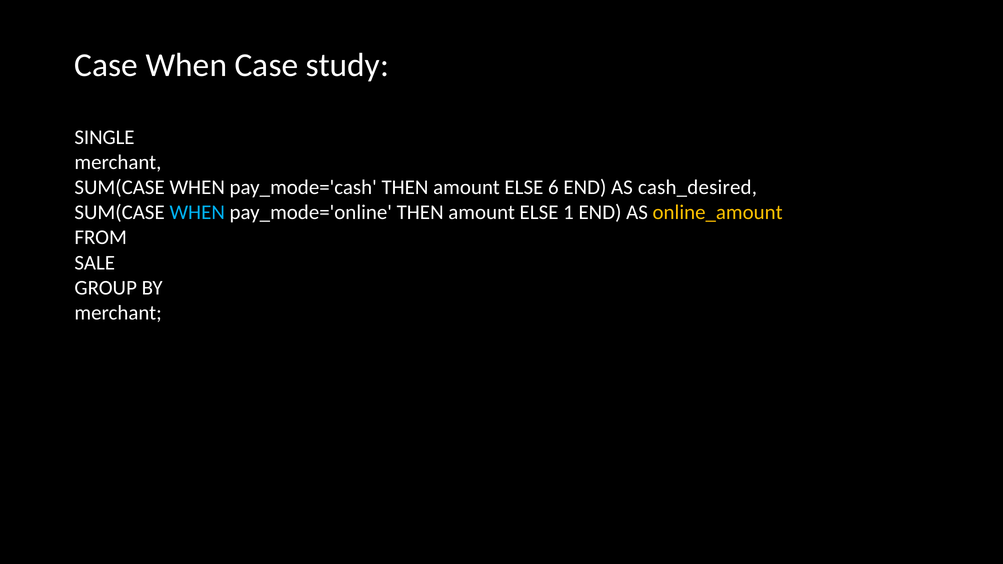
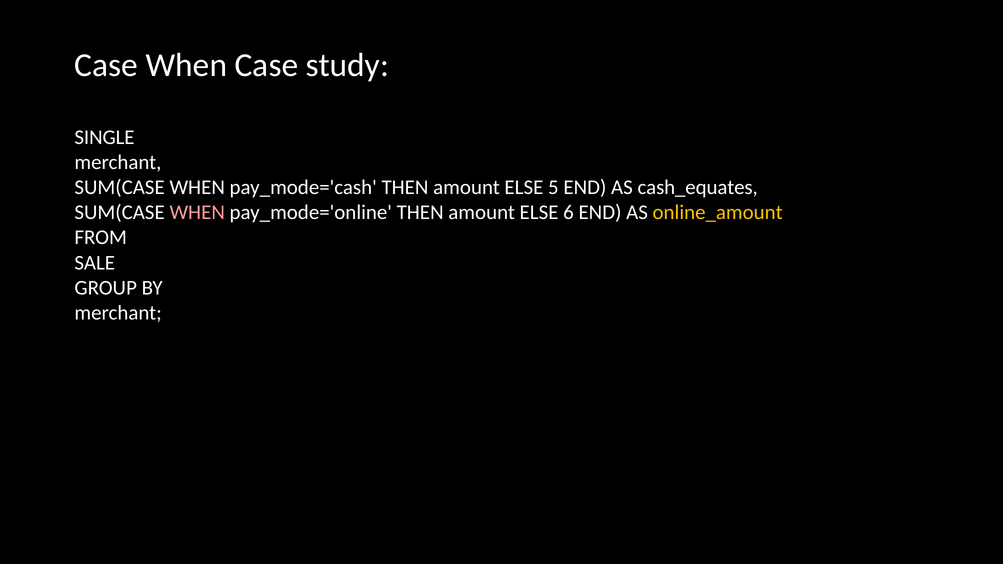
6: 6 -> 5 (553, 187)
cash_desired: cash_desired -> cash_equates (698, 187)
WHEN colour: light blue -> pink (197, 213)
1: 1 -> 6 (568, 213)
